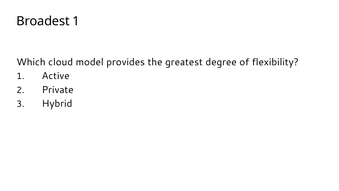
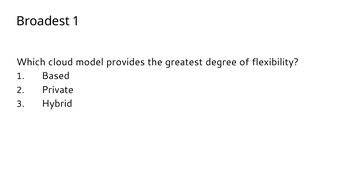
Active: Active -> Based (56, 76)
